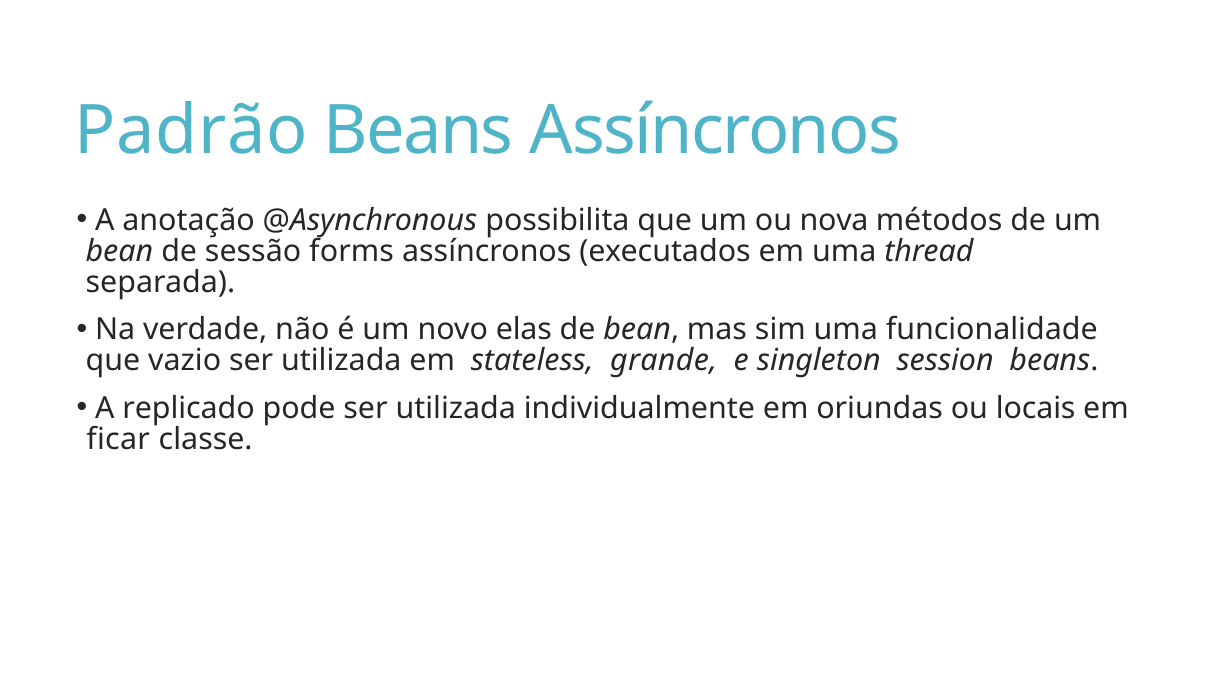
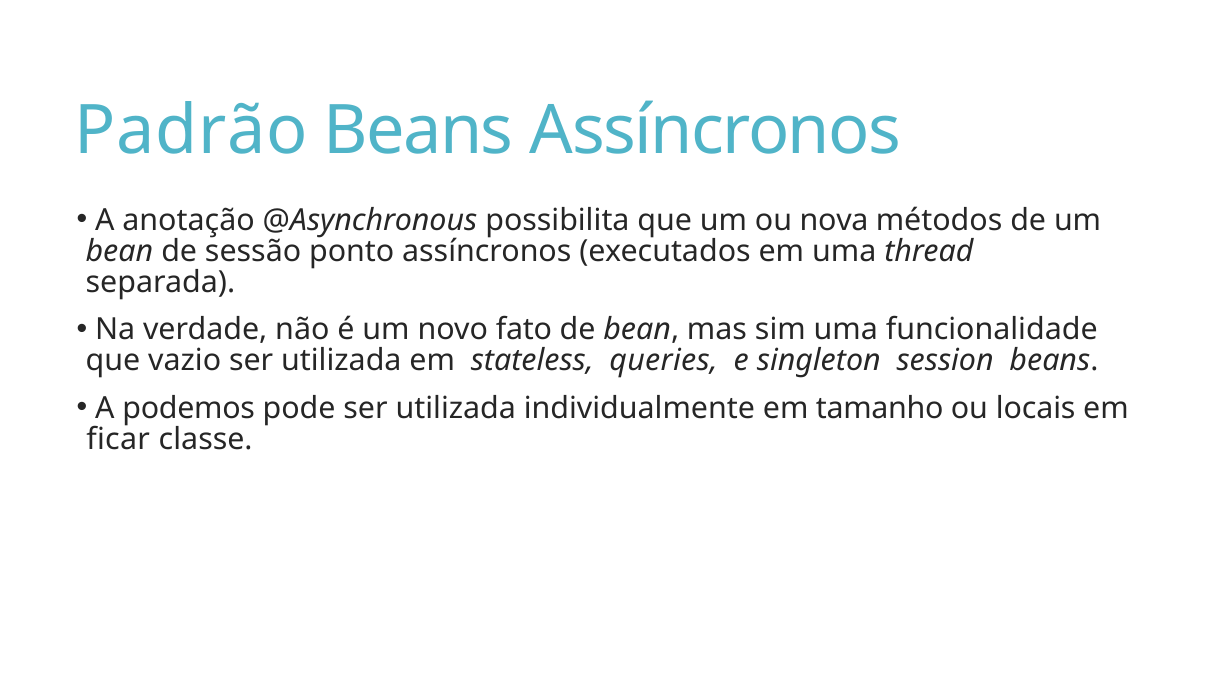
forms: forms -> ponto (352, 251)
elas: elas -> fato (524, 330)
grande: grande -> queries (664, 361)
replicado: replicado -> podemos (189, 408)
oriundas: oriundas -> tamanho (880, 408)
